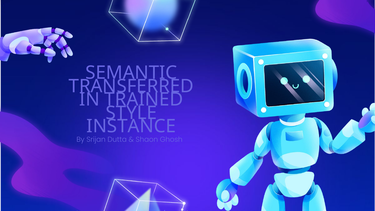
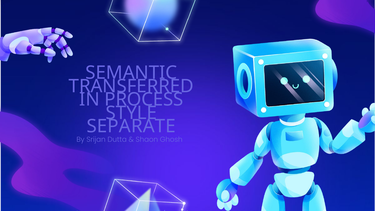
TRAINED: TRAINED -> PROCESS (144, 99)
INSTANCE: INSTANCE -> SEPARATE (131, 126)
